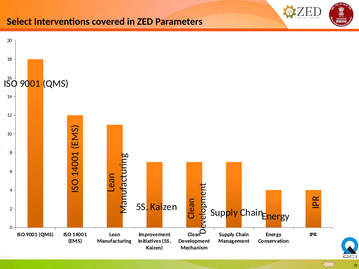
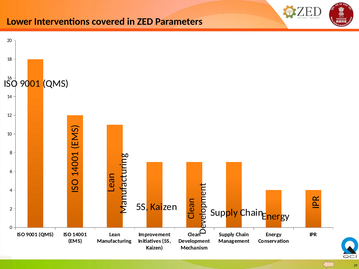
Select: Select -> Lower (19, 22)
